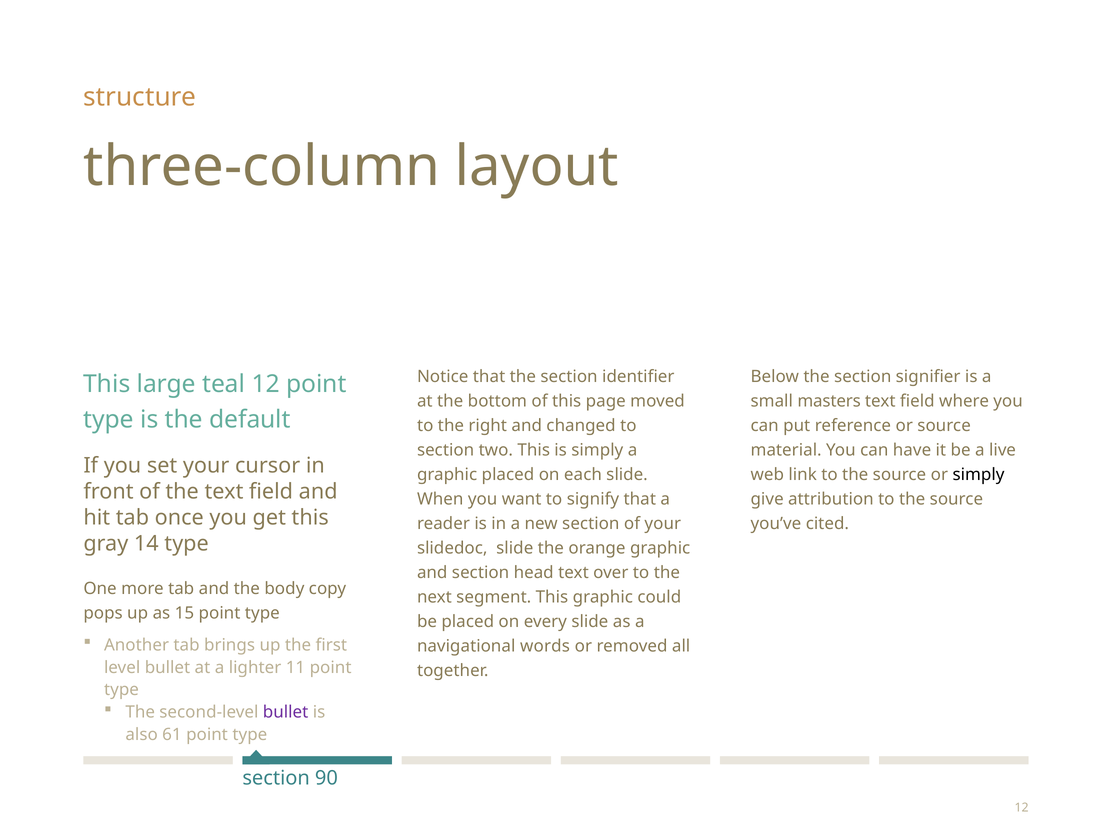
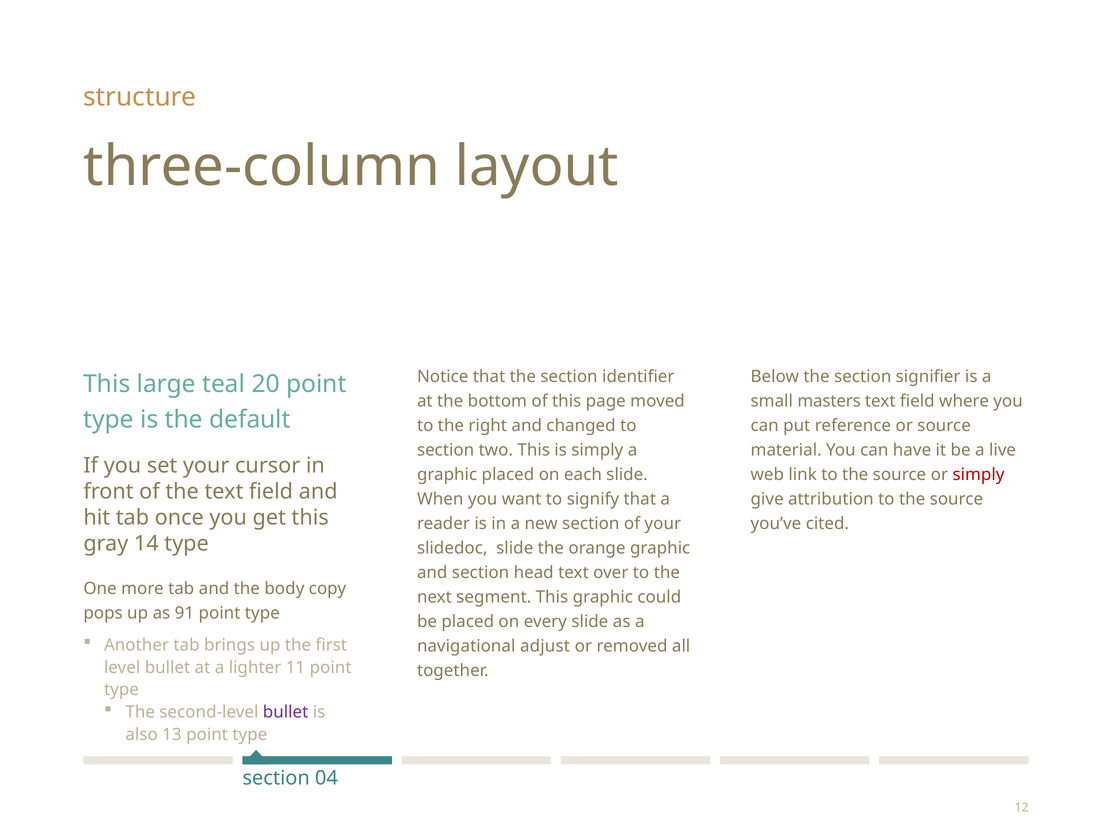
teal 12: 12 -> 20 (266, 384)
simply colour: black -> red (978, 475)
15: 15 -> 91 (184, 613)
words: words -> adjust (545, 646)
61: 61 -> 13 (172, 735)
90: 90 -> 04 (326, 778)
